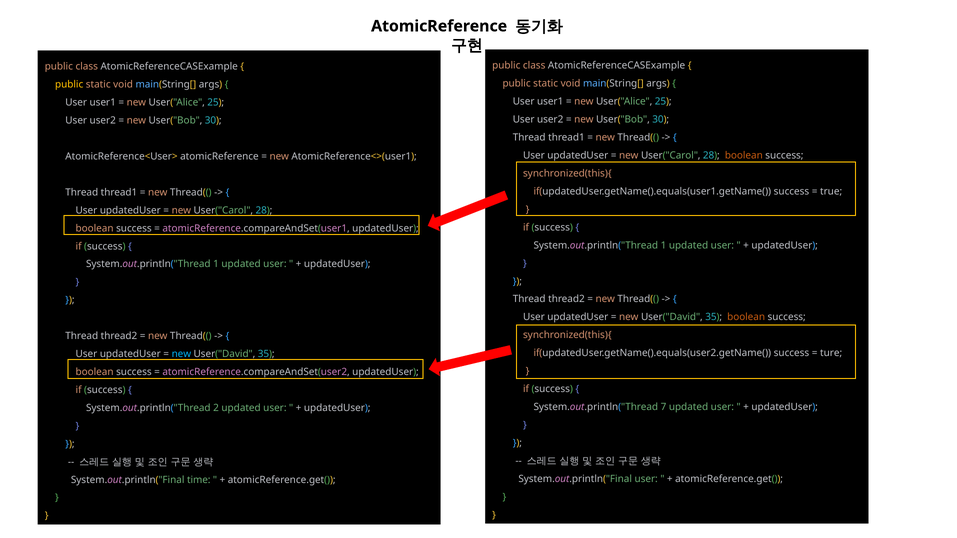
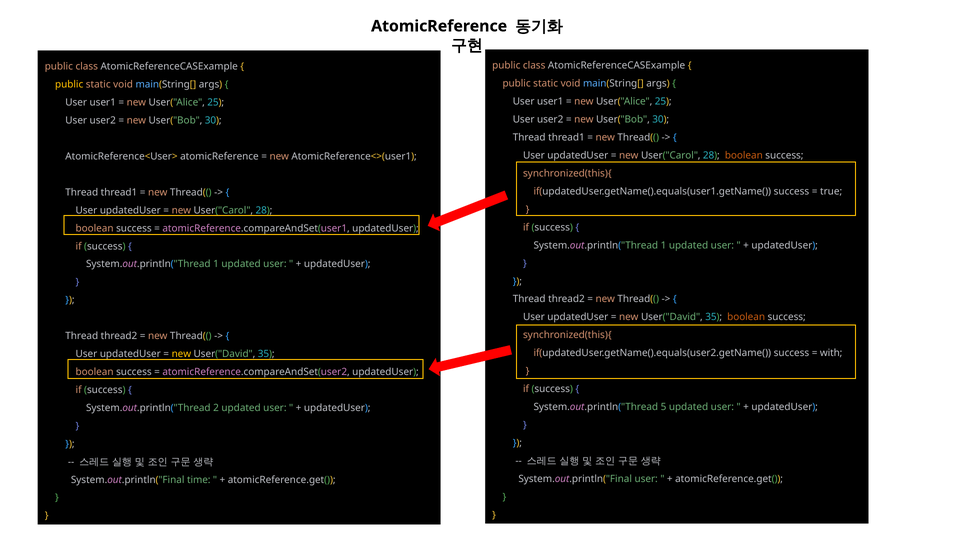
ture: ture -> with (831, 353)
new colour: light blue -> yellow (181, 354)
7: 7 -> 5 (664, 407)
